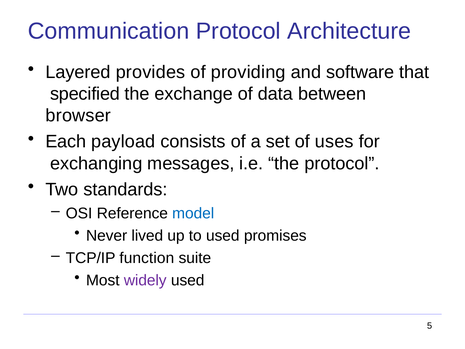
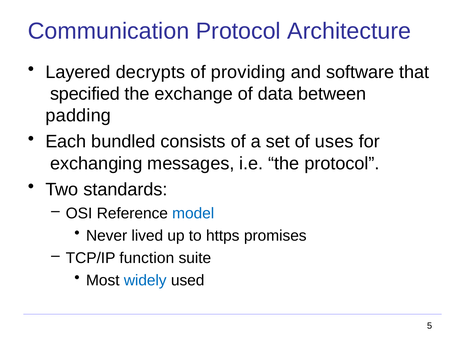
provides: provides -> decrypts (151, 72)
browser: browser -> padding (78, 116)
payload: payload -> bundled (123, 142)
to used: used -> https (223, 235)
widely colour: purple -> blue (145, 280)
